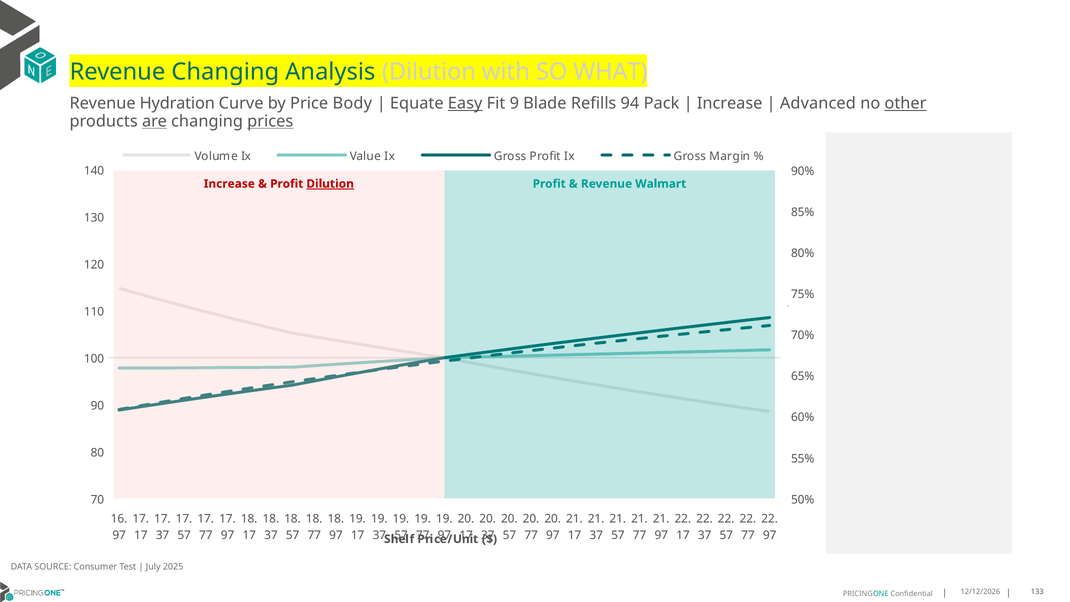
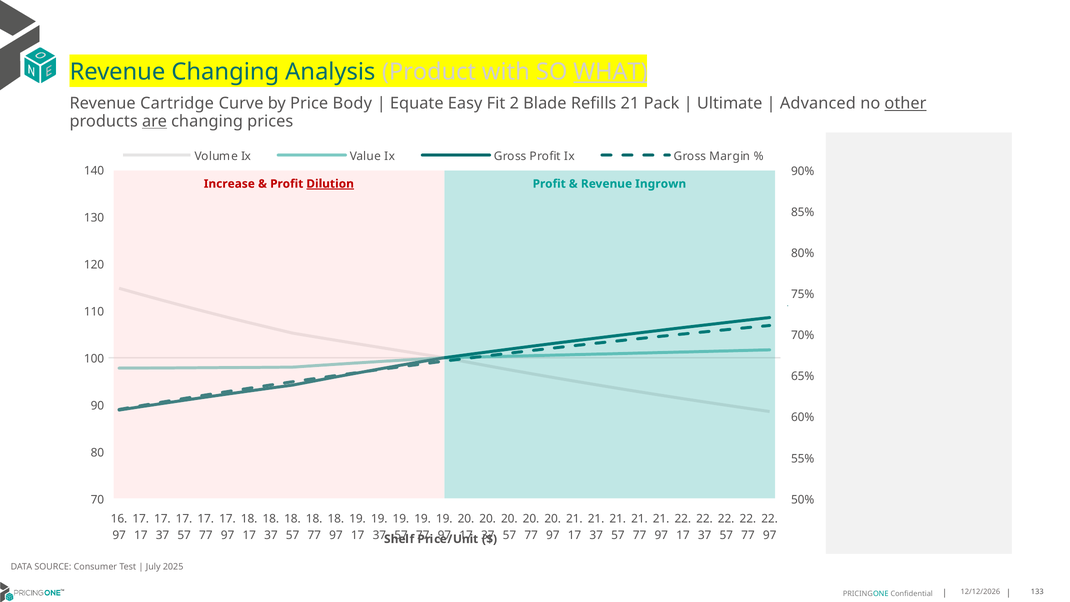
Analysis Dilution: Dilution -> Product (429, 72)
WHAT underline: none -> present (610, 72)
Hydration: Hydration -> Cartridge (177, 104)
Easy underline: present -> none (465, 104)
9: 9 -> 2 (514, 104)
Refills 94: 94 -> 21 (630, 104)
Increase: Increase -> Ultimate (730, 104)
prices underline: present -> none (270, 121)
Walmart: Walmart -> Ingrown (661, 184)
